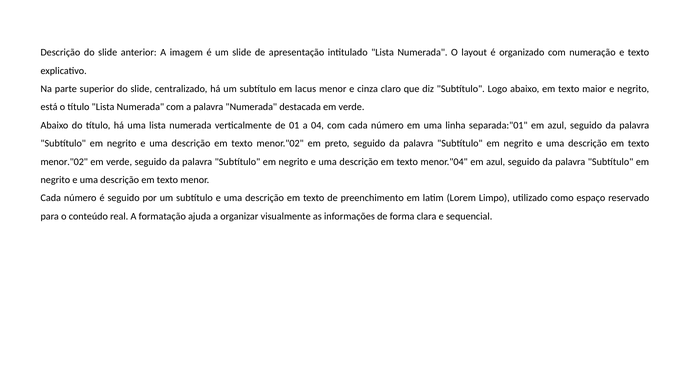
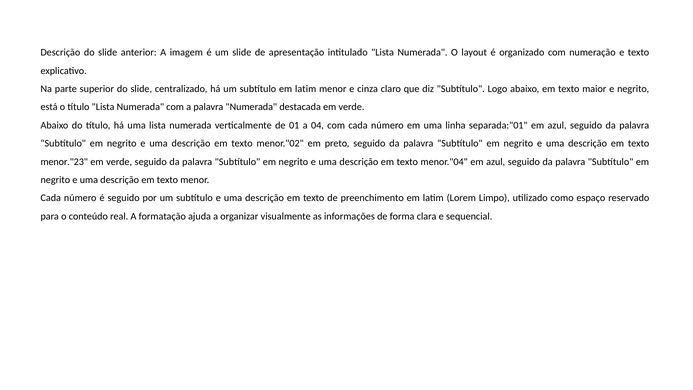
subtítulo em lacus: lacus -> latim (306, 89)
menor."02: menor."02 -> menor."23 (64, 162)
